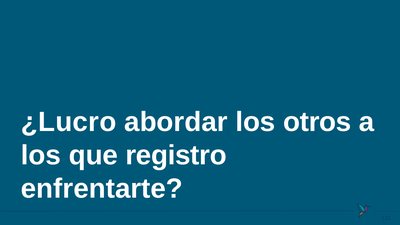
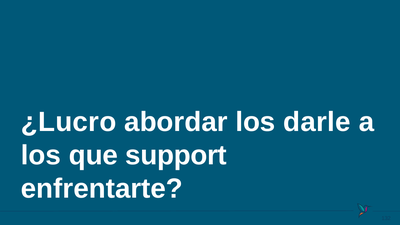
otros: otros -> darle (317, 122)
registro: registro -> support (176, 155)
